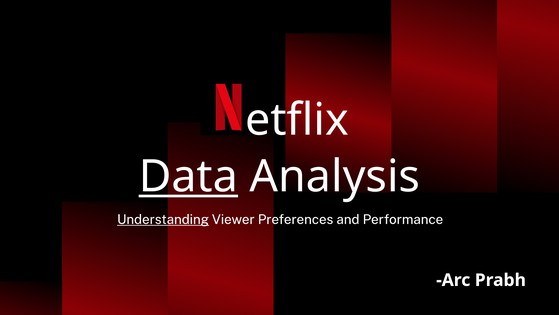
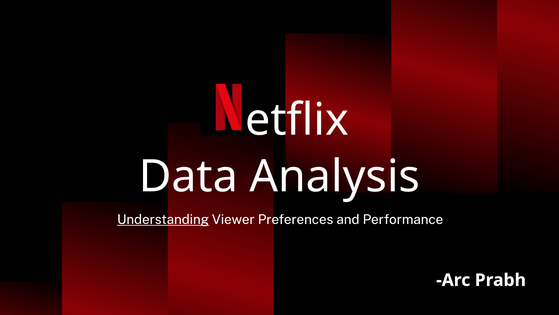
Data underline: present -> none (188, 176)
